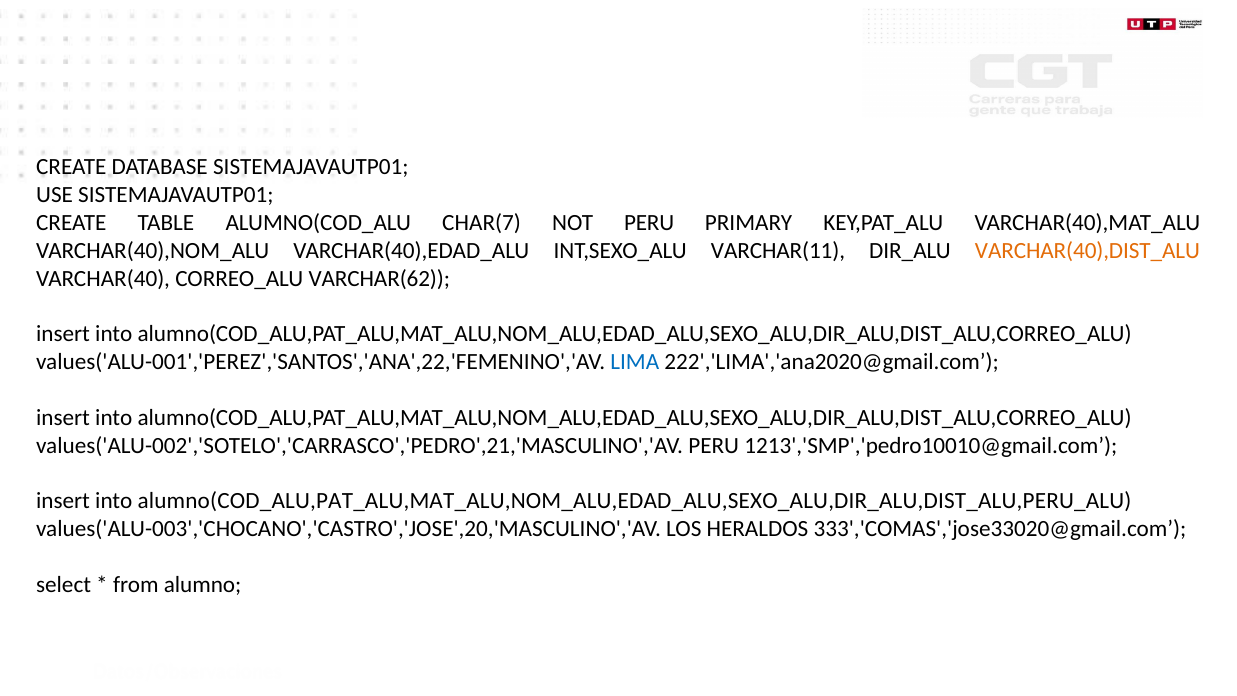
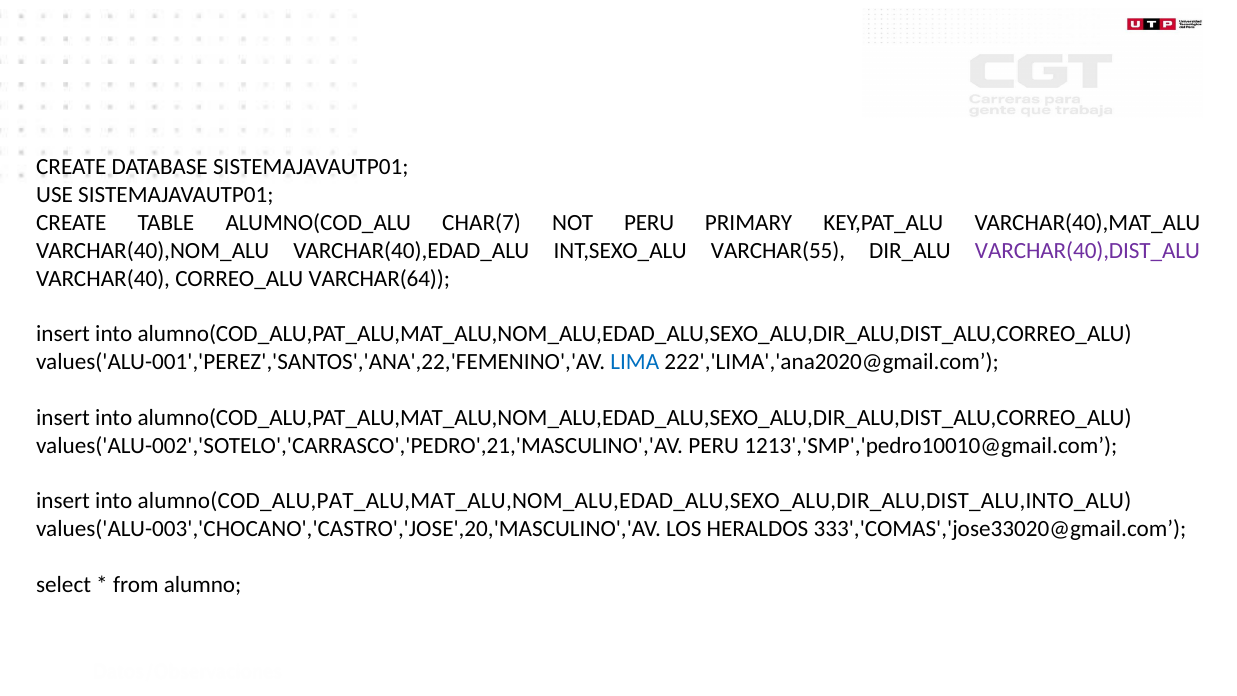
VARCHAR(11: VARCHAR(11 -> VARCHAR(55 (778, 250)
VARCHAR(40),DIST_ALU colour: orange -> purple (1087, 250)
VARCHAR(62: VARCHAR(62 -> VARCHAR(64 (379, 278)
alumno(COD_ALU,PAT_ALU,MAT_ALU,NOM_ALU,EDAD_ALU,SEXO_ALU,DIR_ALU,DIST_ALU,PERU_ALU: alumno(COD_ALU,PAT_ALU,MAT_ALU,NOM_ALU,EDAD_ALU,SEXO_ALU,DIR_ALU,DIST_ALU,PERU_ALU -> alumno(COD_ALU,PAT_ALU,MAT_ALU,NOM_ALU,EDAD_ALU,SEXO_ALU,DIR_ALU,DIST_ALU,INTO_ALU (634, 501)
